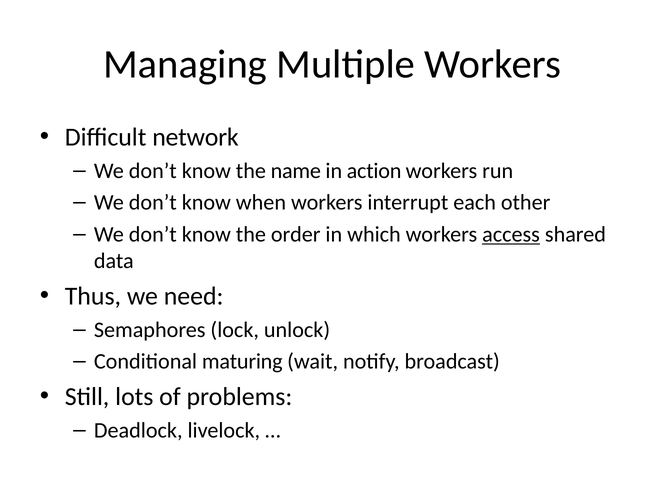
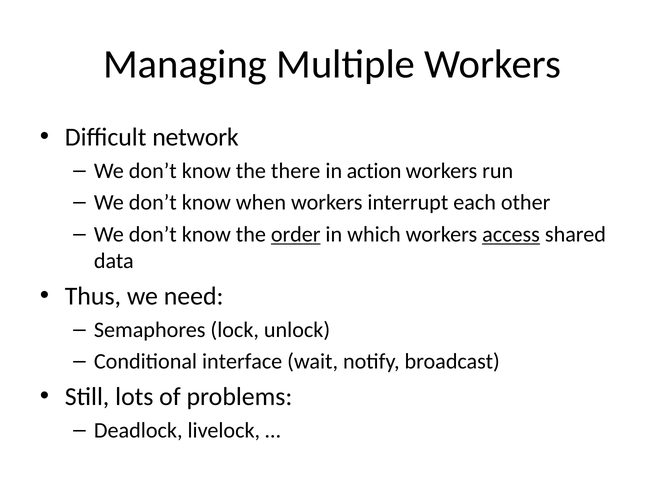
name: name -> there (296, 171)
order underline: none -> present (296, 234)
maturing: maturing -> interface (242, 361)
